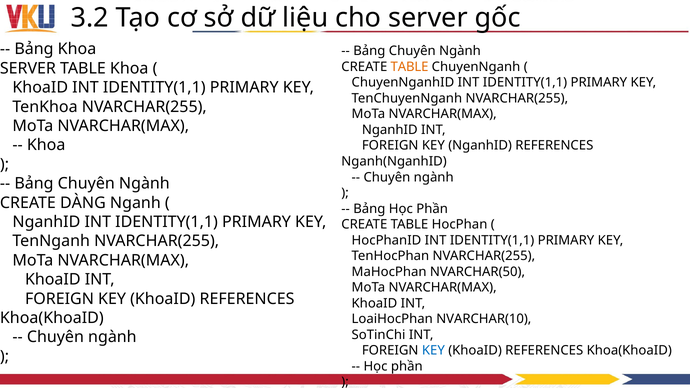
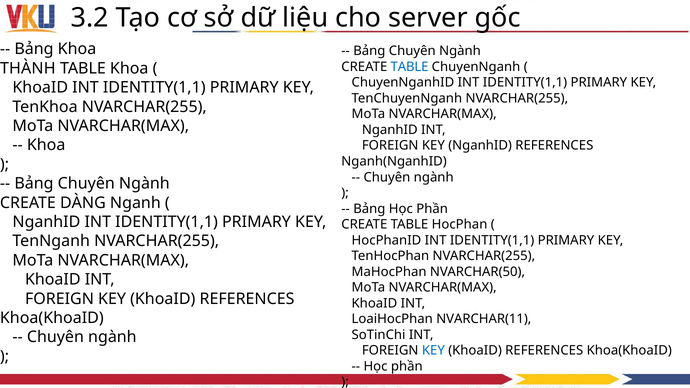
TABLE colour: orange -> blue (410, 67)
SERVER: SERVER -> THÀNH (28, 68)
NVARCHAR(10: NVARCHAR(10 -> NVARCHAR(11 (484, 319)
